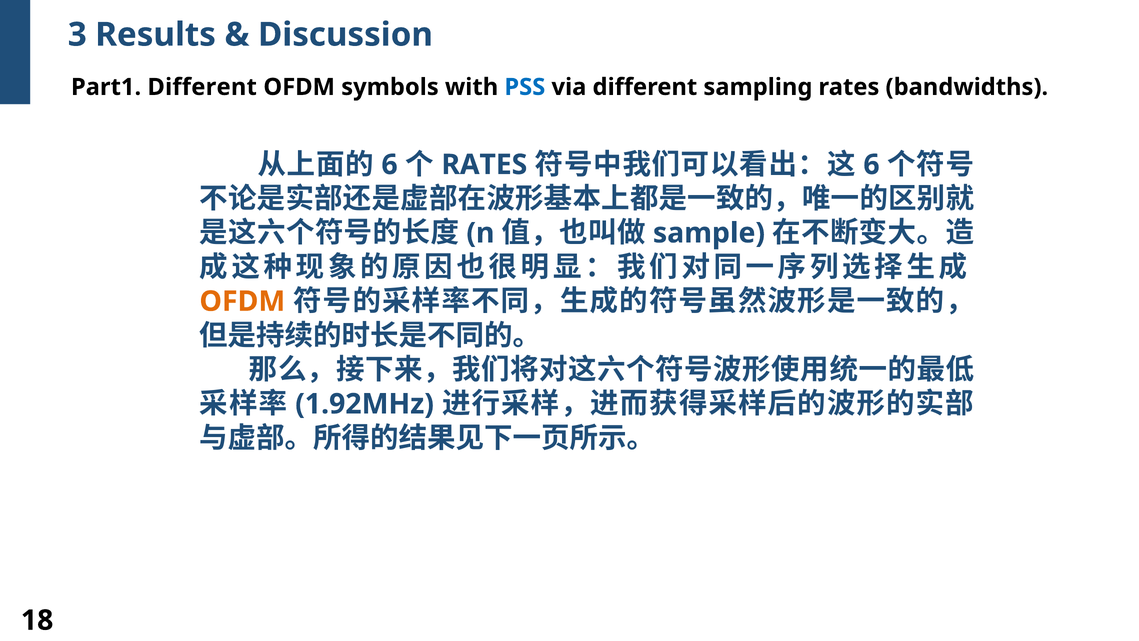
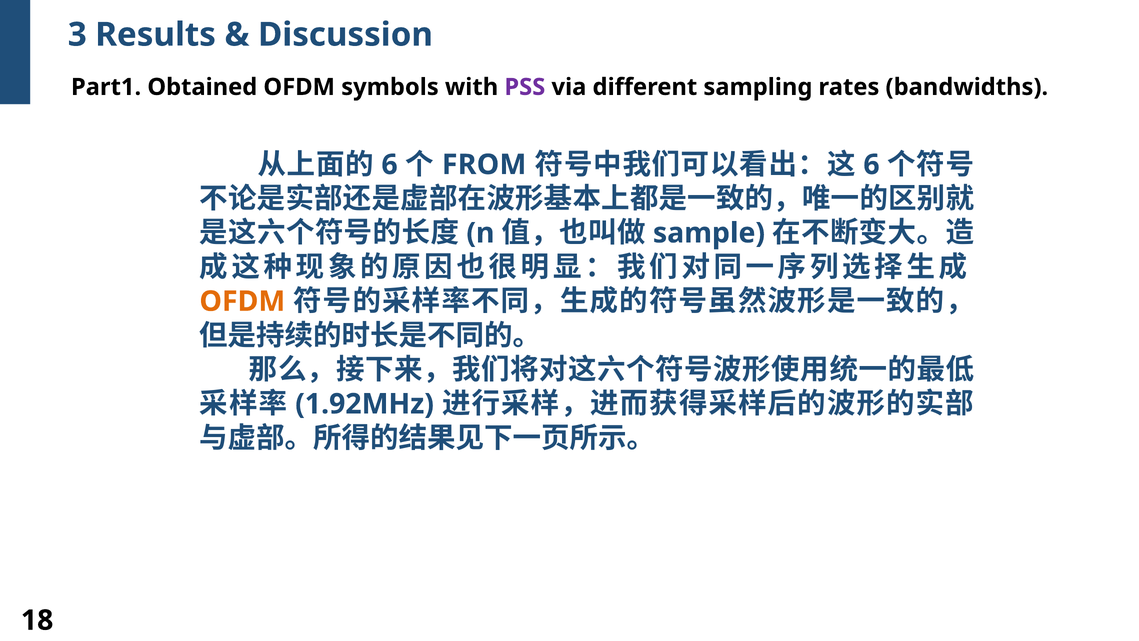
Part1 Different: Different -> Obtained (202, 87)
PSS colour: blue -> purple (525, 87)
RATES: RATES -> FROM (484, 165)
